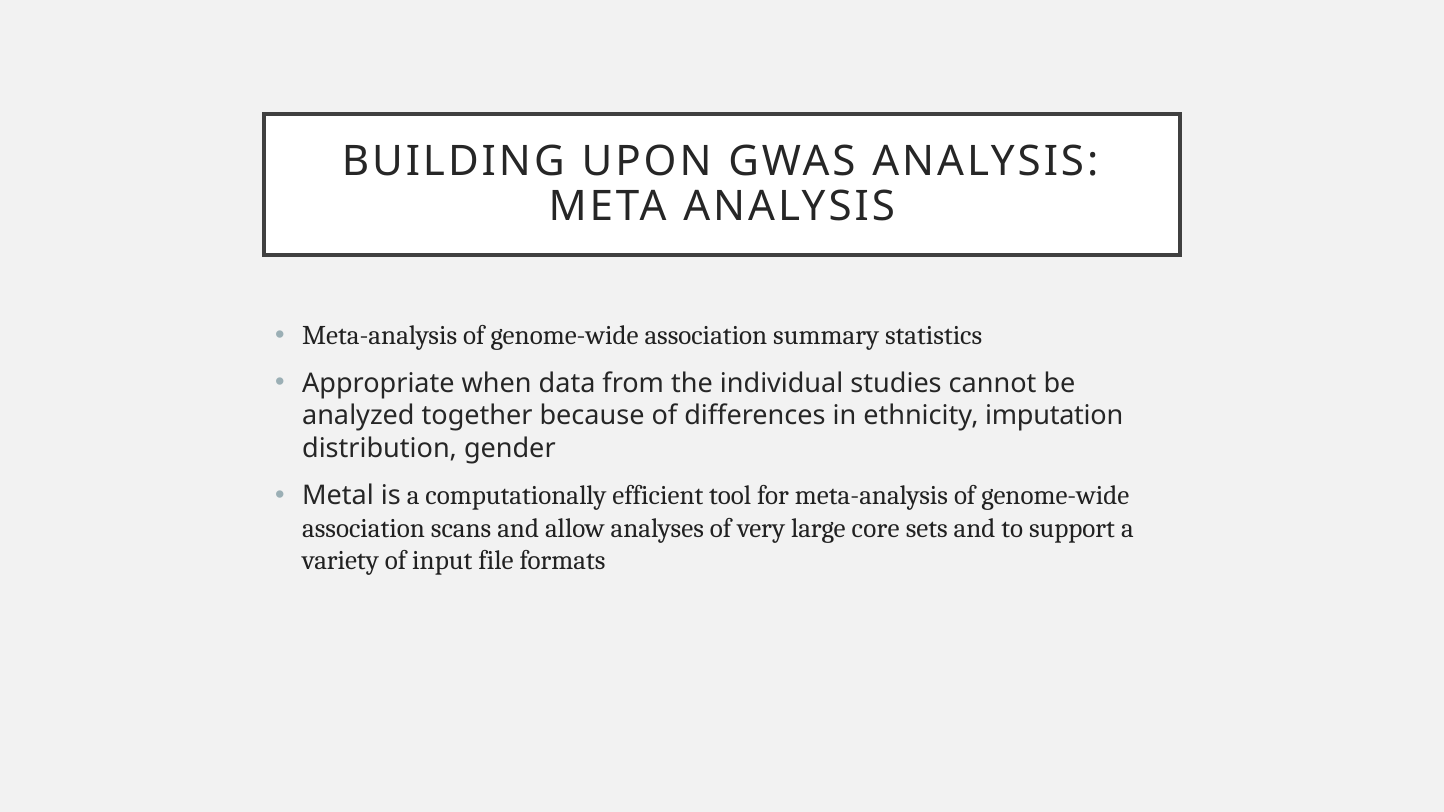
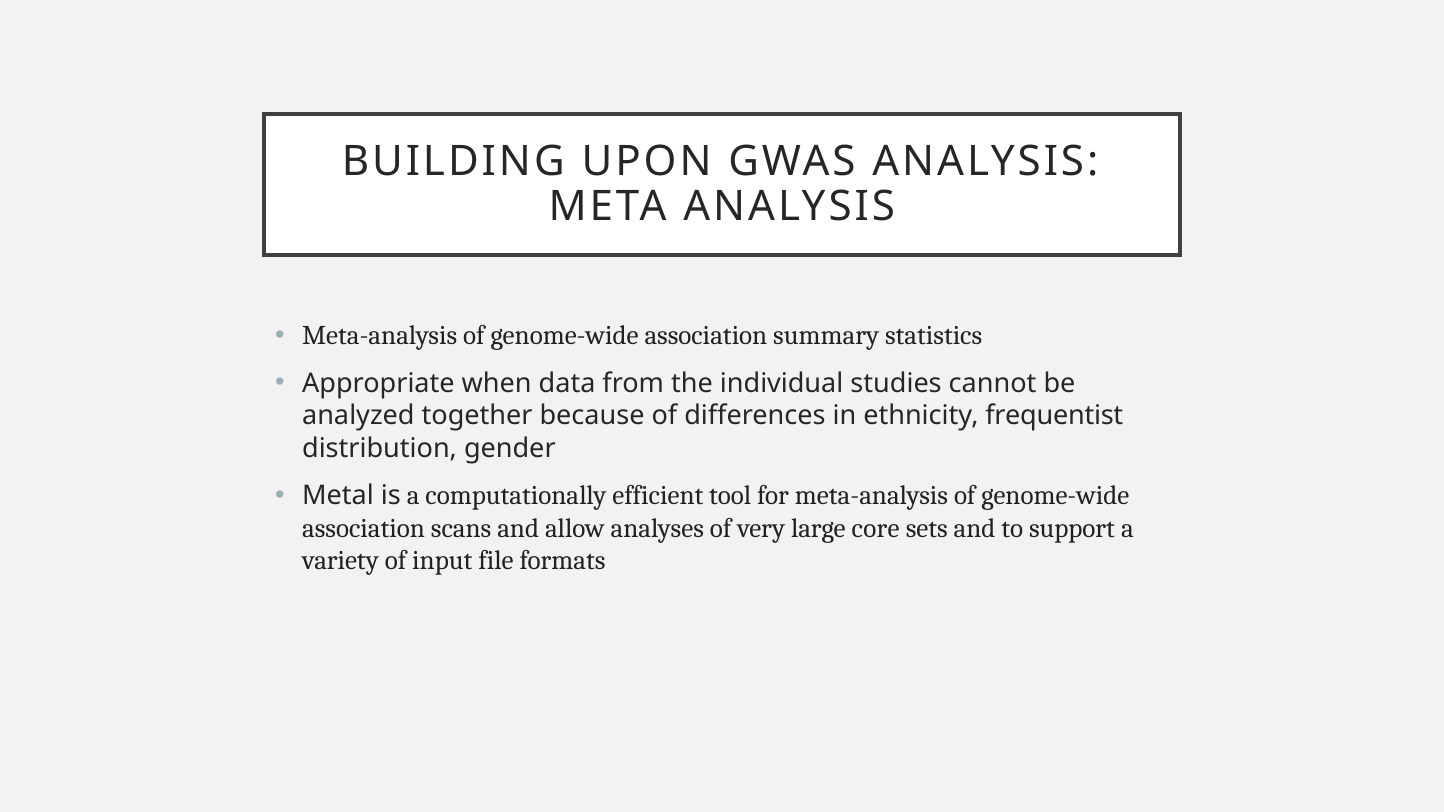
imputation: imputation -> frequentist (1054, 416)
